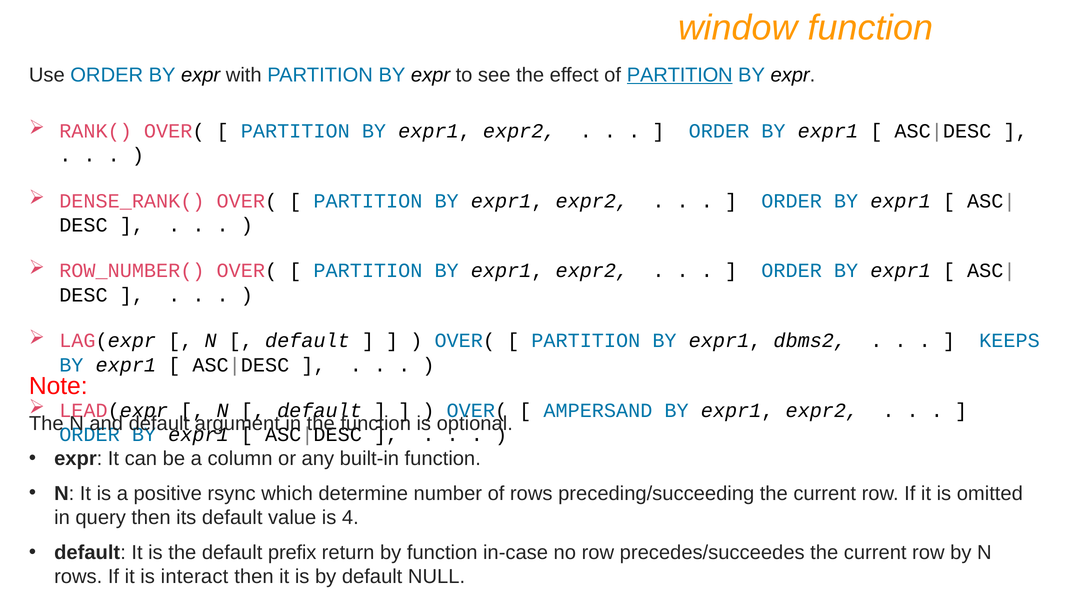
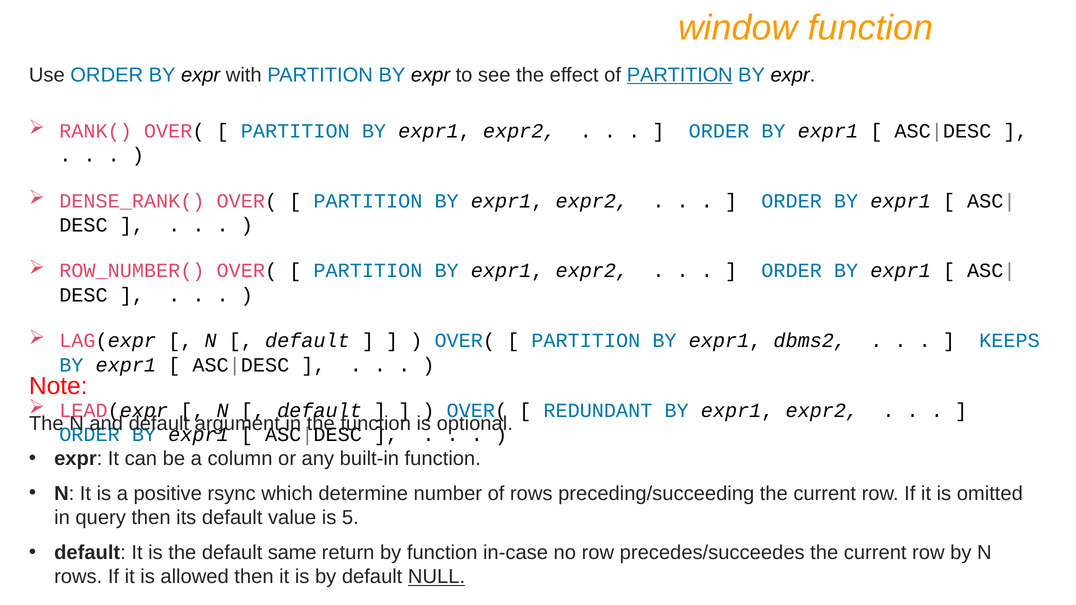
AMPERSAND: AMPERSAND -> REDUNDANT (598, 411)
4: 4 -> 5 (350, 518)
prefix: prefix -> same (292, 553)
interact: interact -> allowed (195, 577)
NULL underline: none -> present (437, 577)
